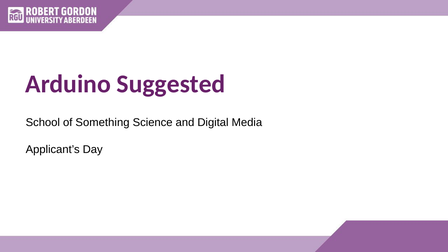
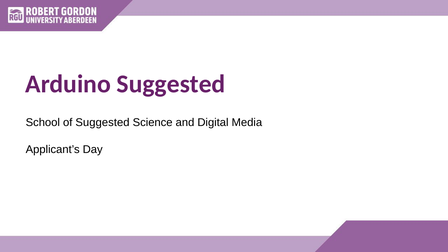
of Something: Something -> Suggested (103, 123)
